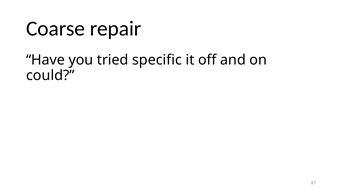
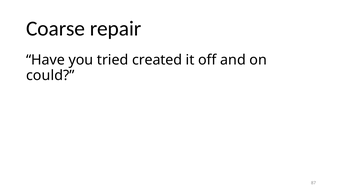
specific: specific -> created (157, 60)
